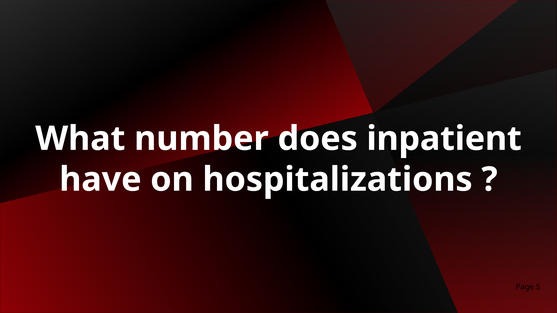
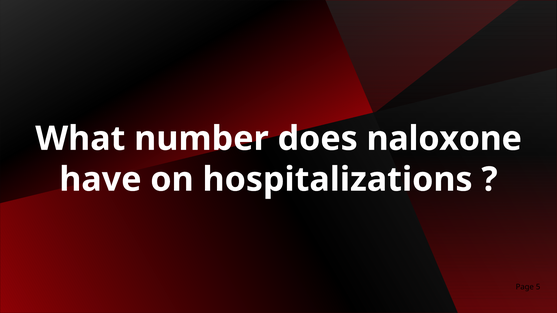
inpatient: inpatient -> naloxone (444, 139)
